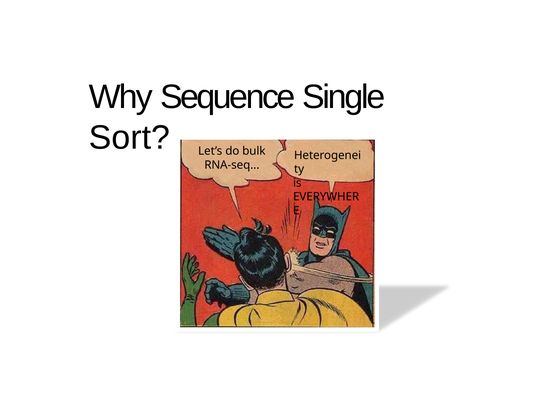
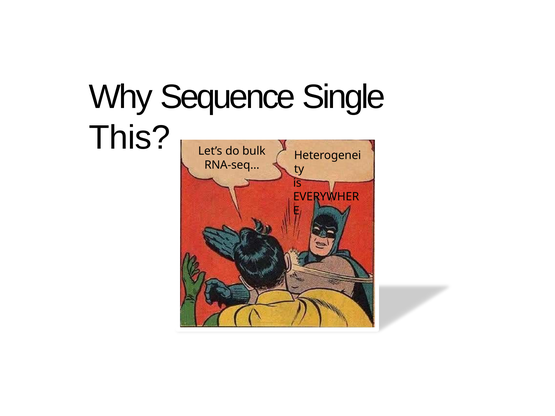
Sort: Sort -> This (130, 138)
